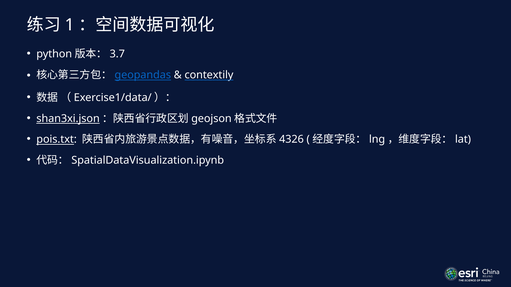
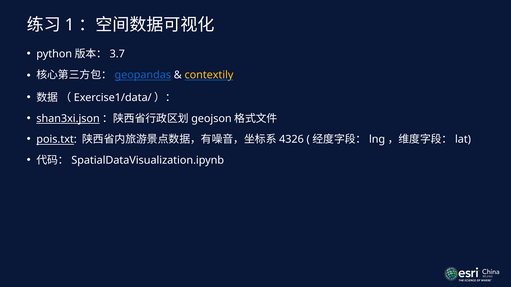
contextily colour: white -> yellow (209, 75)
